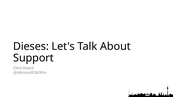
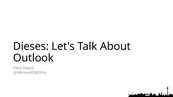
Support: Support -> Outlook (33, 58)
